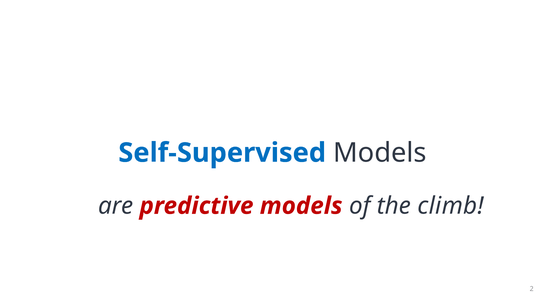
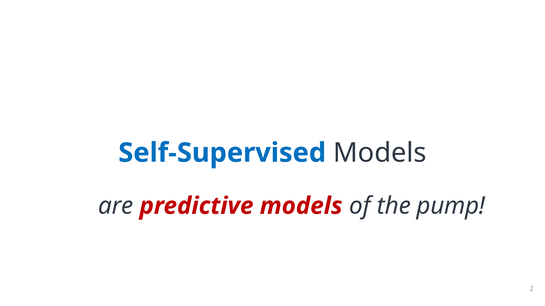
climb: climb -> pump (451, 206)
